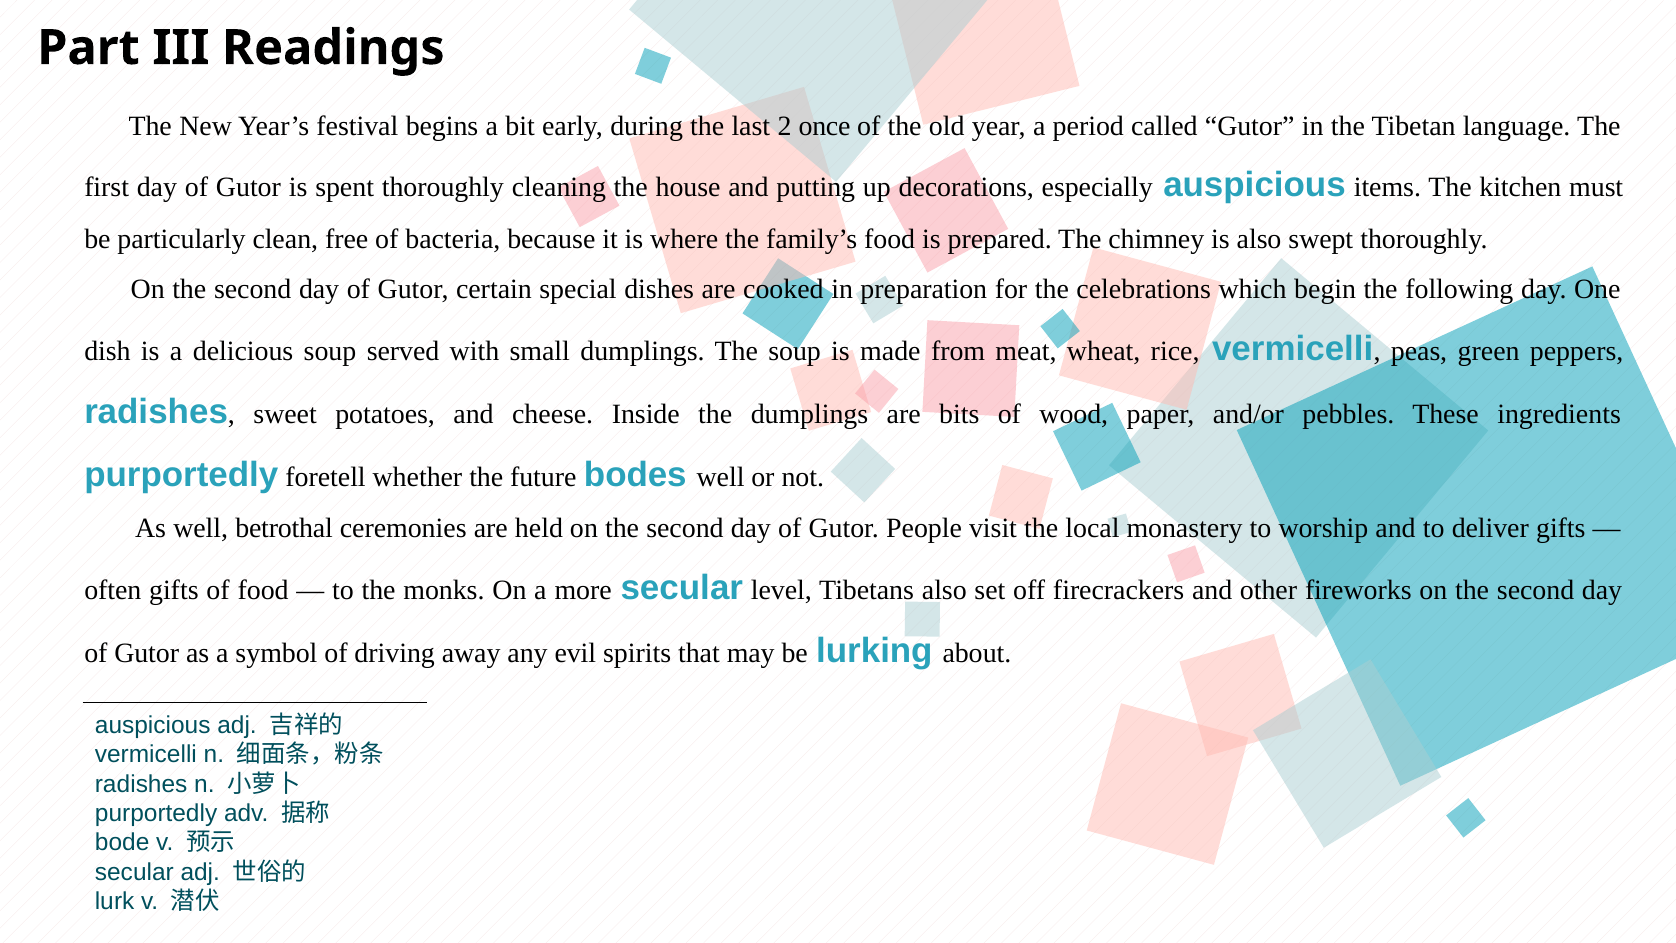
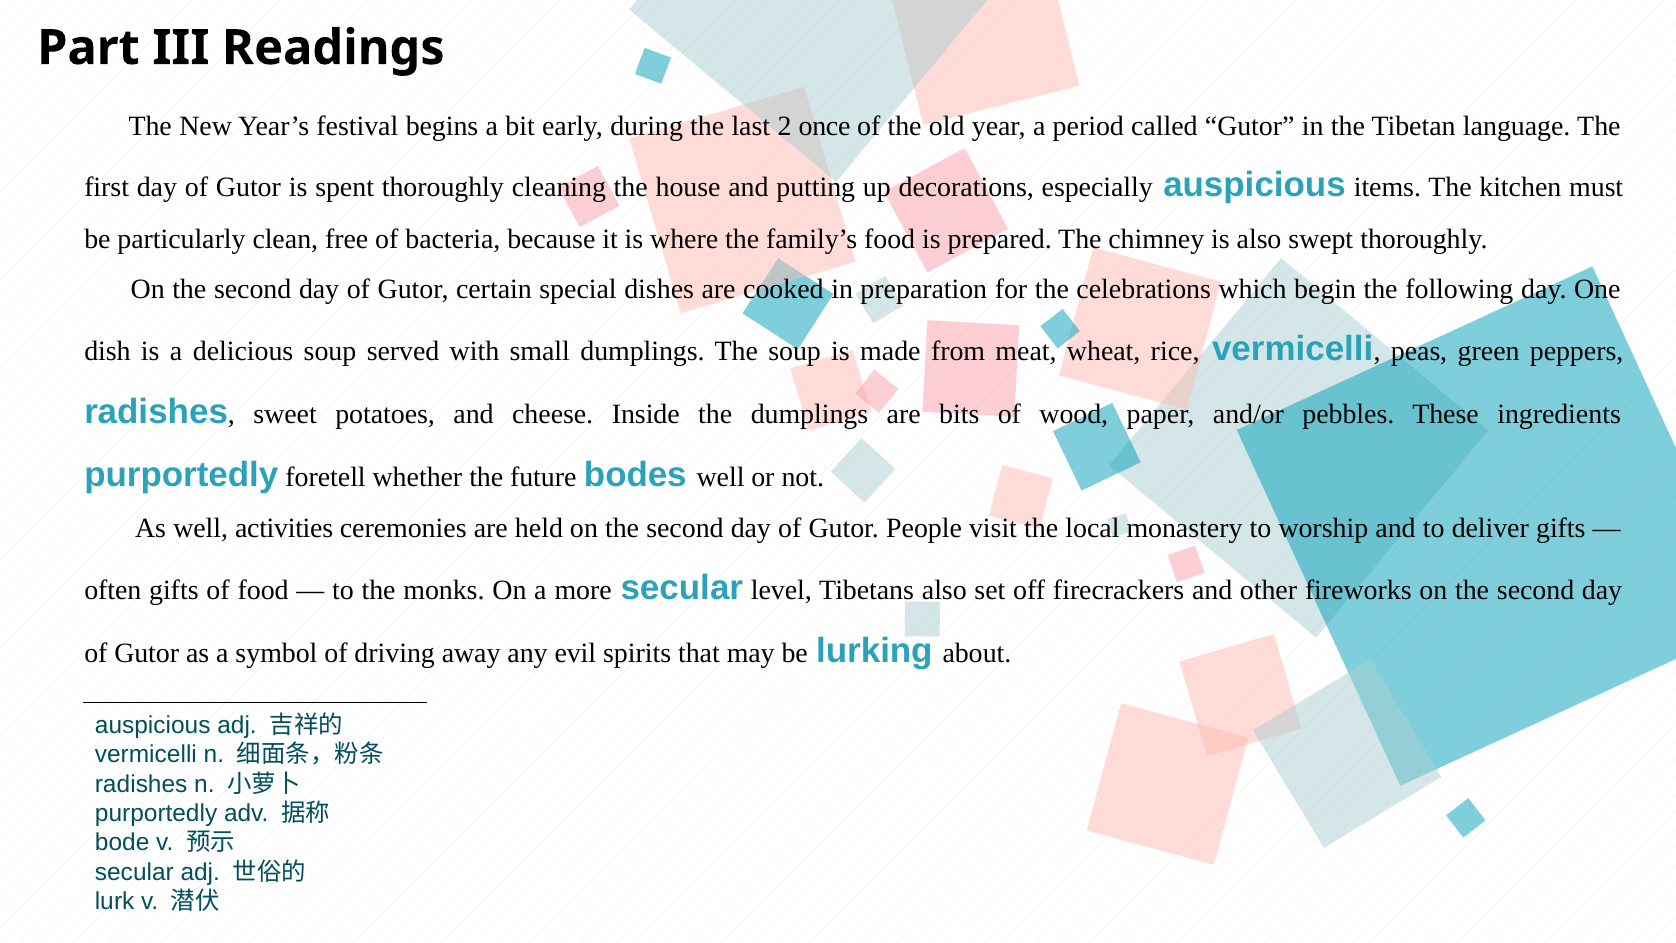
betrothal: betrothal -> activities (284, 528)
